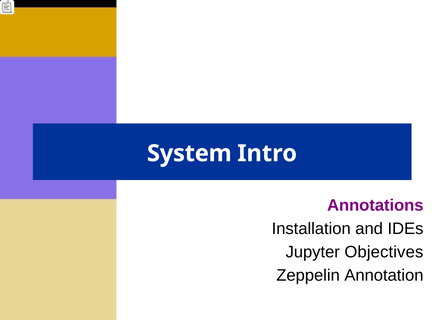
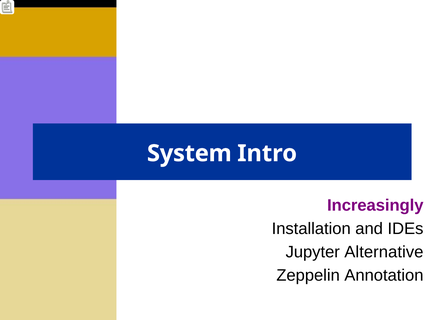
Annotations: Annotations -> Increasingly (375, 205)
Objectives: Objectives -> Alternative (384, 252)
